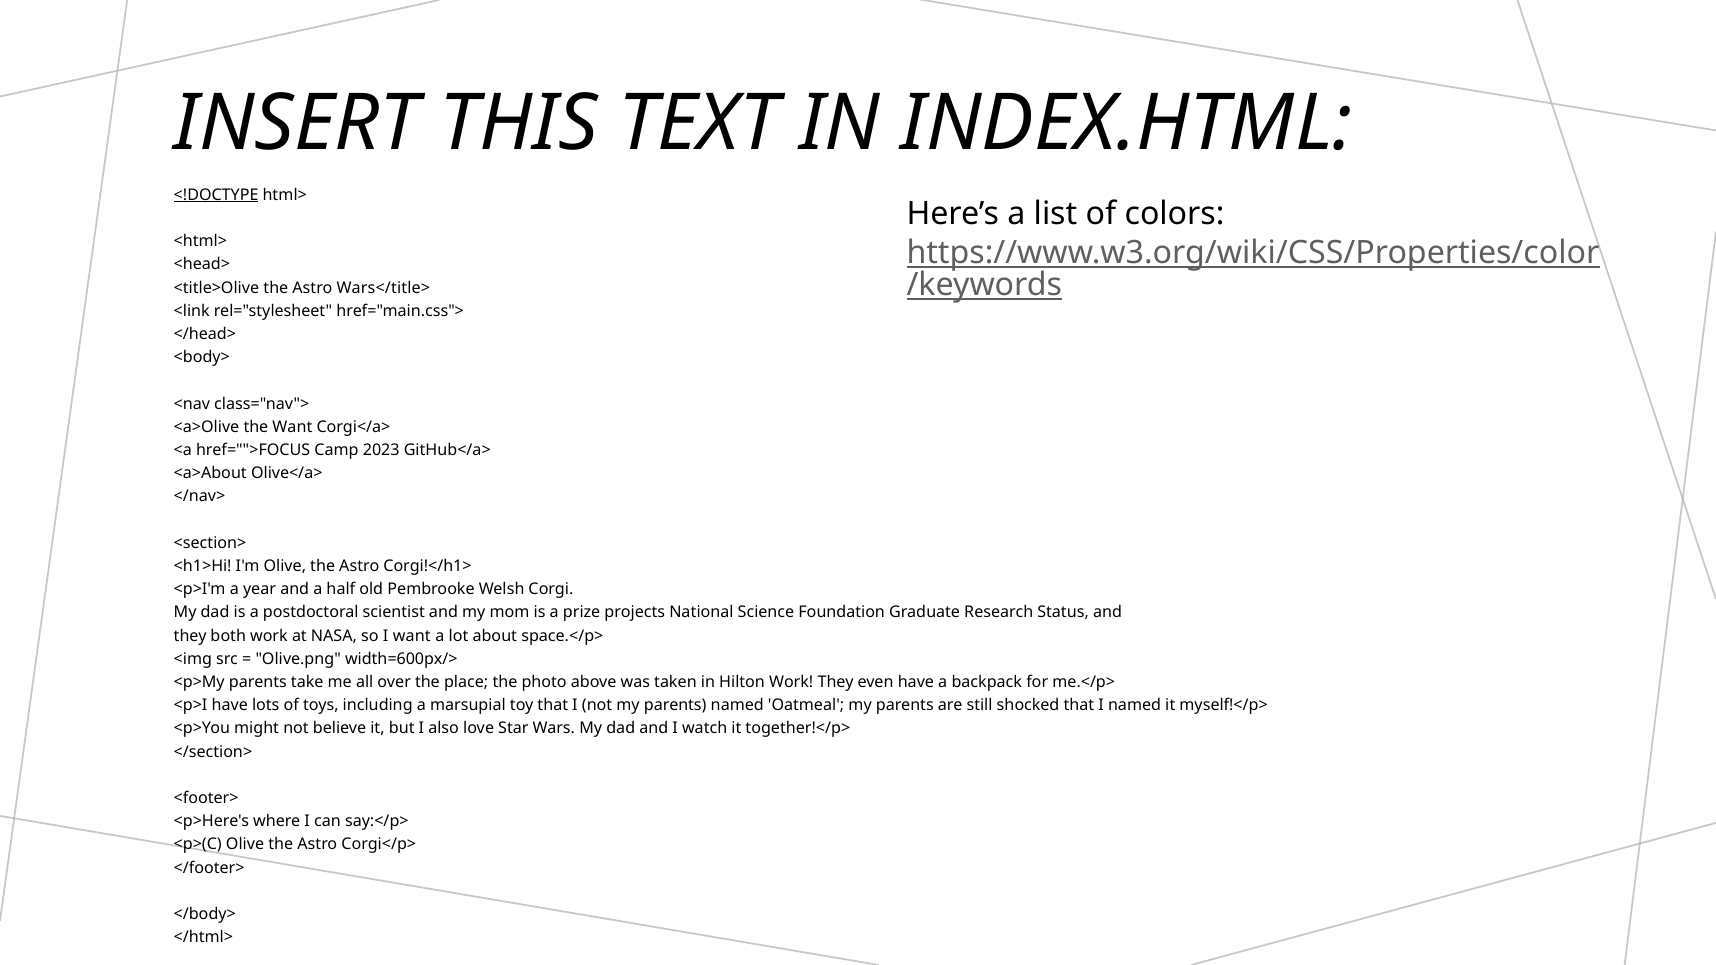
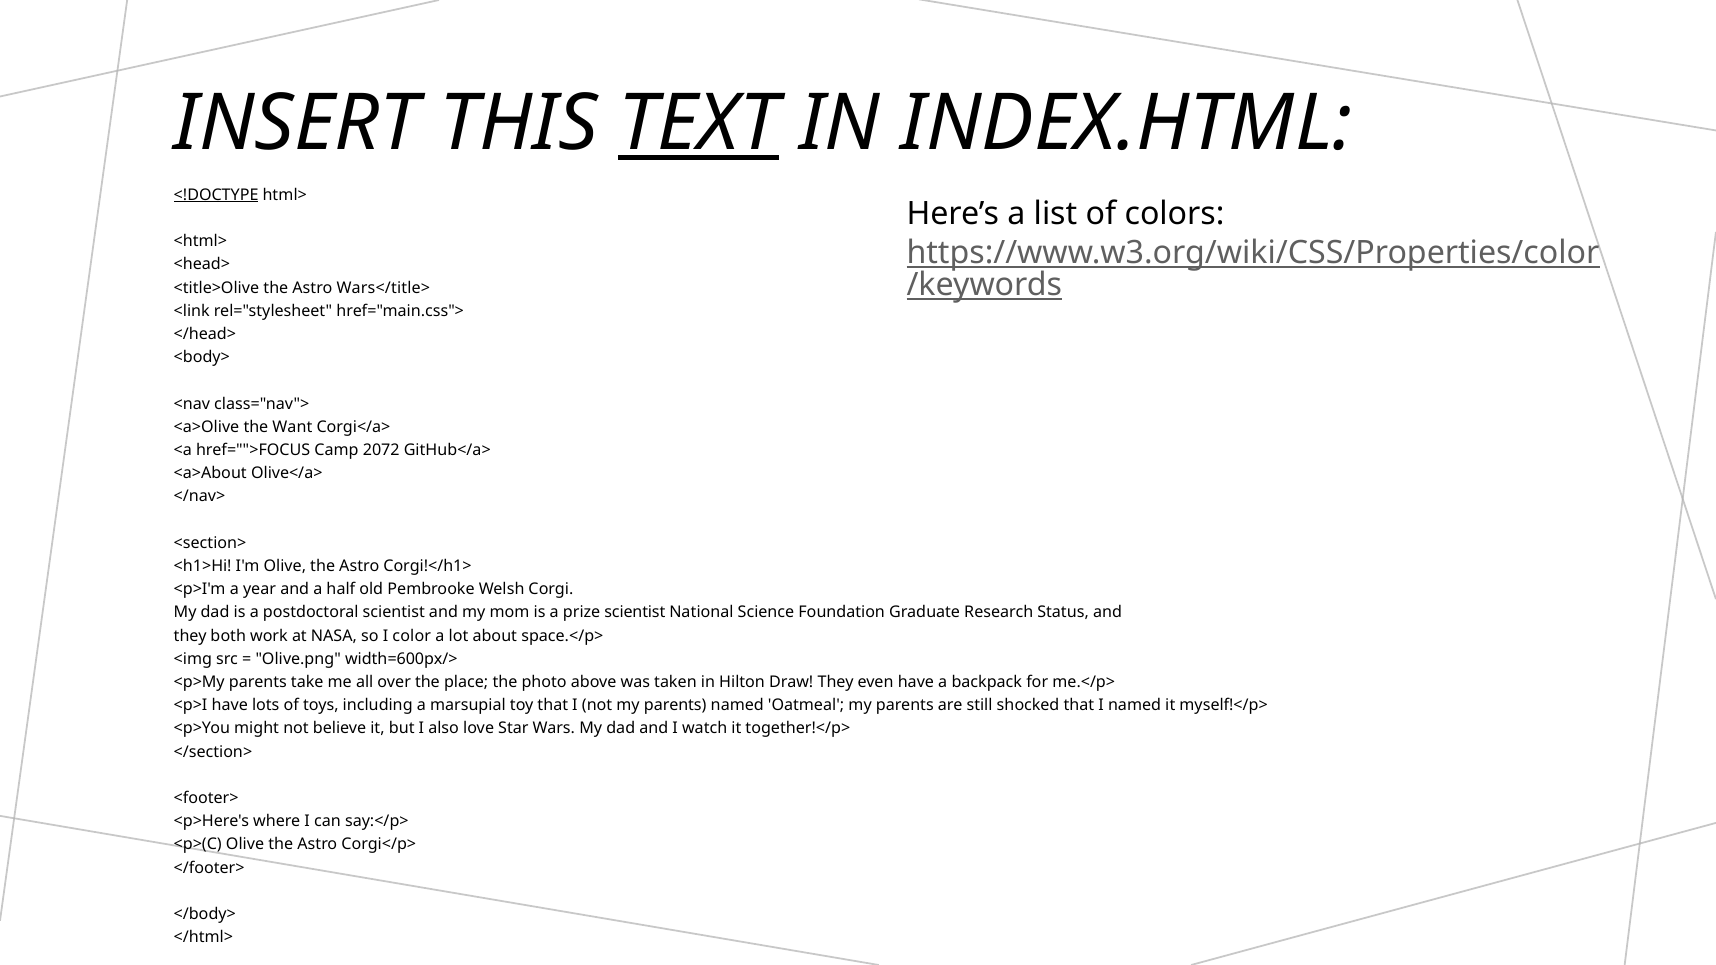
TEXT underline: none -> present (699, 124)
2023: 2023 -> 2072 (381, 450)
prize projects: projects -> scientist (635, 613)
I want: want -> color (412, 636)
Hilton Work: Work -> Draw (791, 682)
